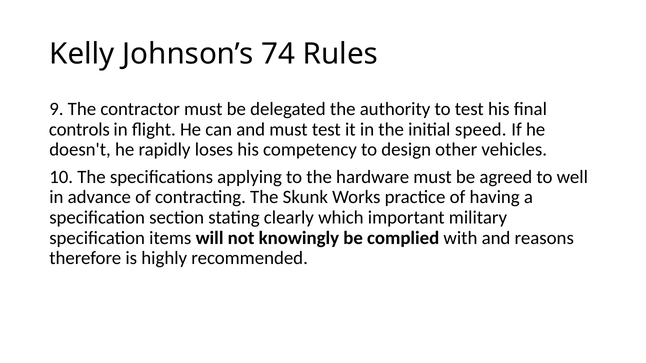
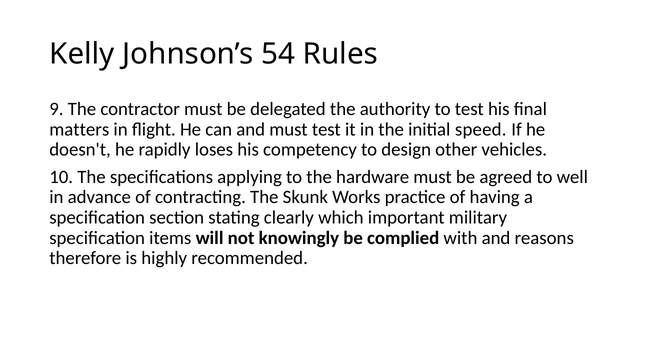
74: 74 -> 54 (278, 54)
controls: controls -> matters (79, 130)
